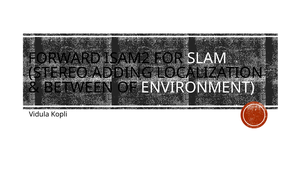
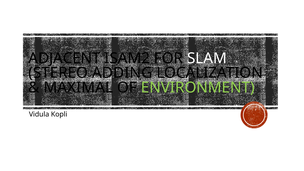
FORWARD: FORWARD -> ADJACENT (65, 58)
BETWEEN: BETWEEN -> MAXIMAL (78, 88)
ENVIRONMENT colour: white -> light green (198, 88)
